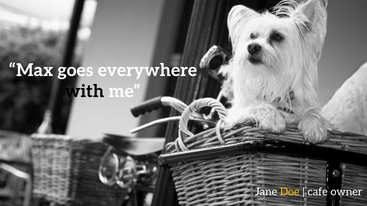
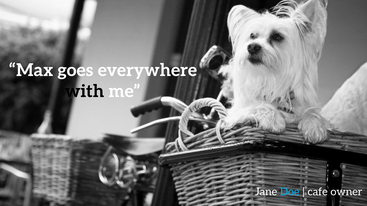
Doe colour: yellow -> light blue (290, 192)
